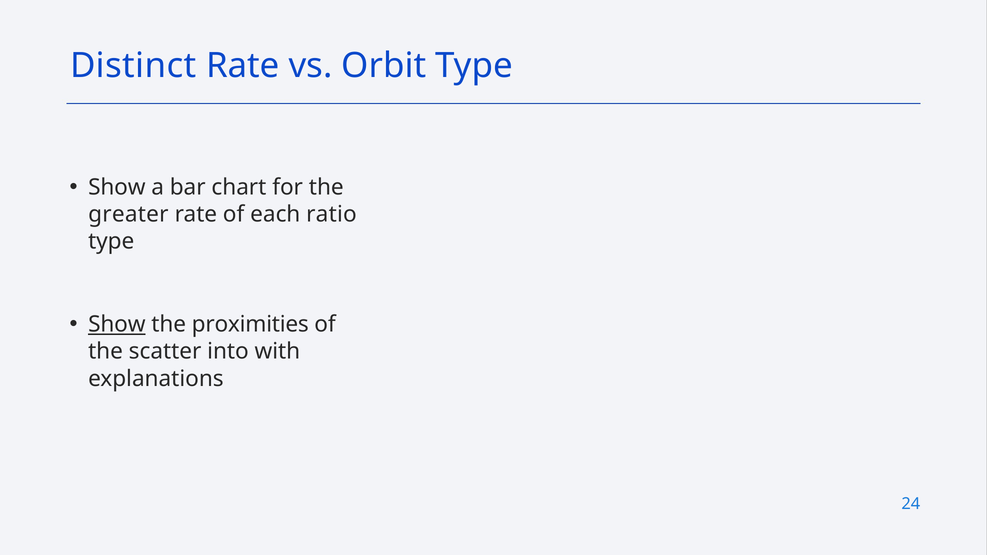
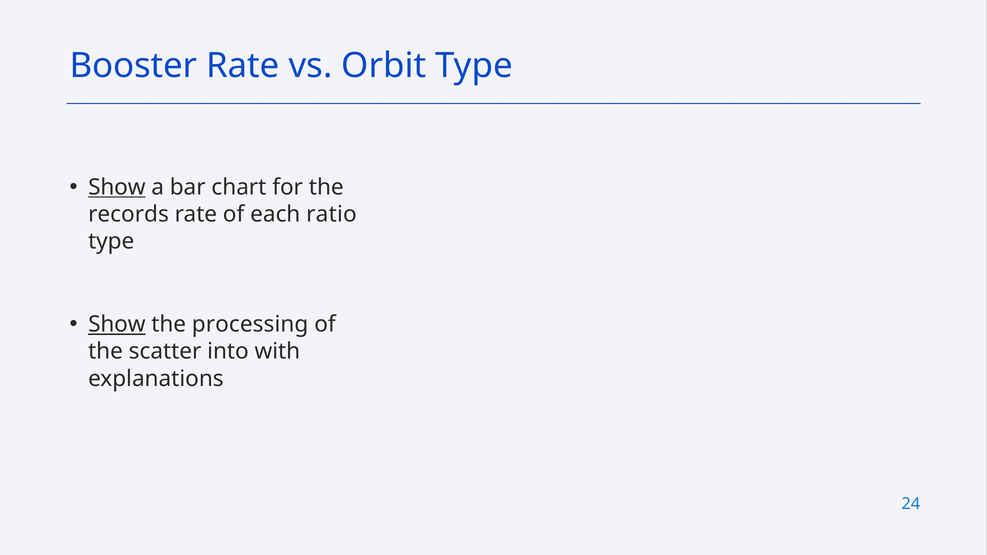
Distinct: Distinct -> Booster (133, 66)
Show underline: none -> present (117, 187)
greater: greater -> records (128, 214)
proximities: proximities -> processing (250, 325)
